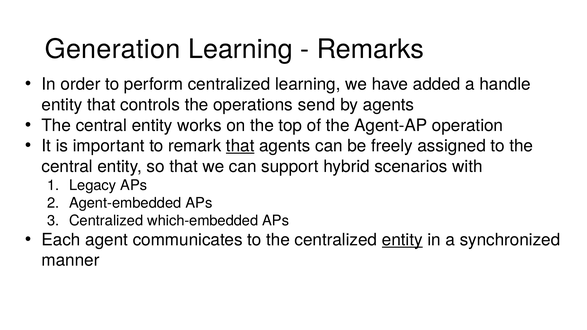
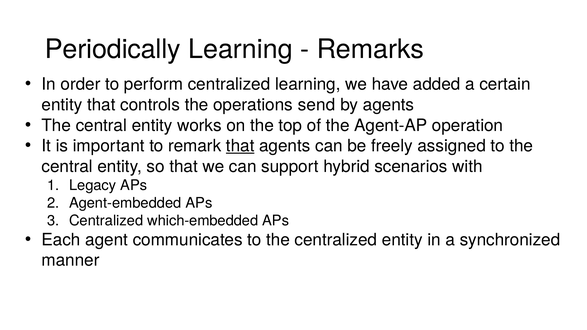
Generation: Generation -> Periodically (113, 49)
handle: handle -> certain (505, 84)
entity underline: present -> none (402, 240)
